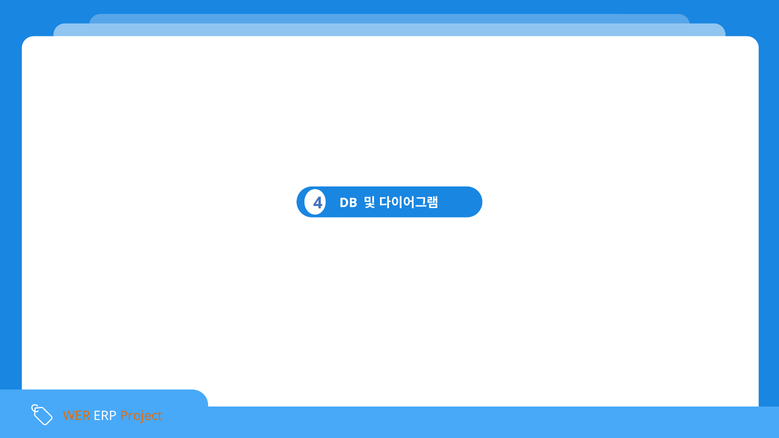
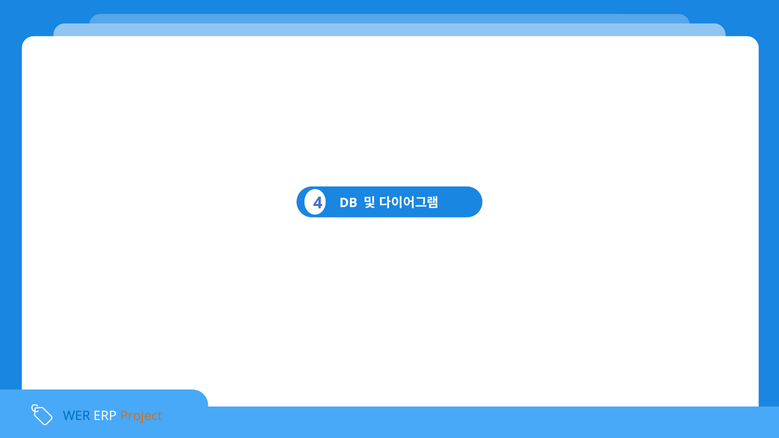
WER colour: orange -> blue (77, 416)
